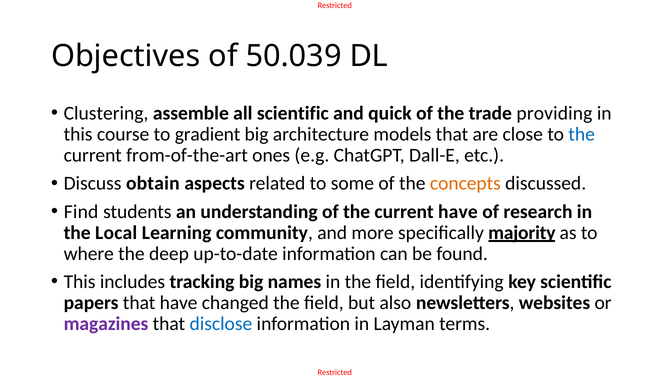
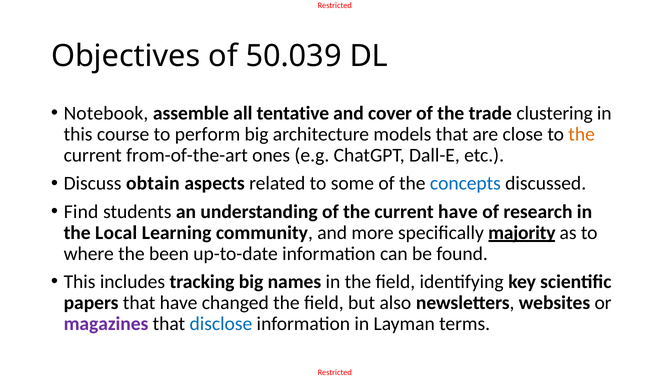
Clustering: Clustering -> Notebook (106, 113)
all scientific: scientific -> tentative (293, 113)
quick: quick -> cover (390, 113)
providing: providing -> clustering (555, 113)
gradient: gradient -> perform (207, 134)
the colour: blue -> orange (582, 134)
concepts colour: orange -> blue (465, 183)
deep: deep -> been (169, 254)
